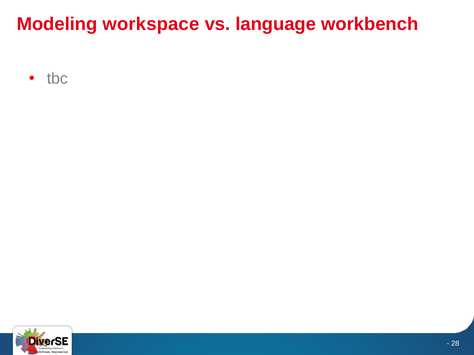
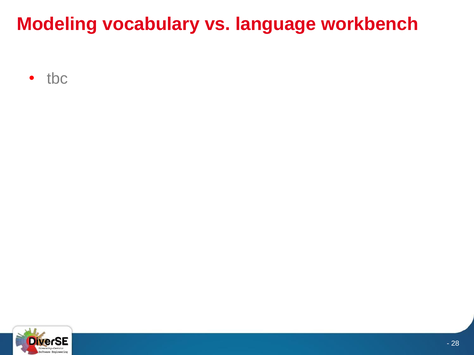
workspace: workspace -> vocabulary (151, 24)
